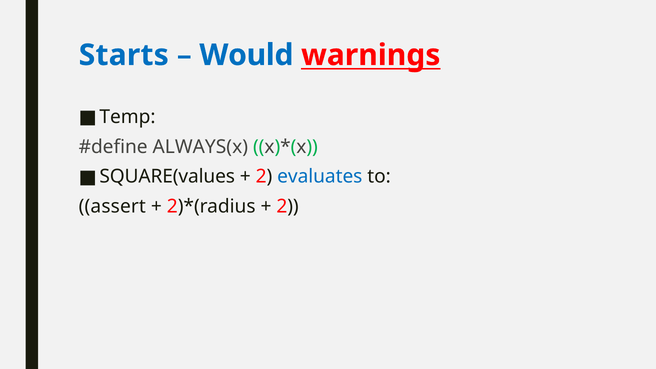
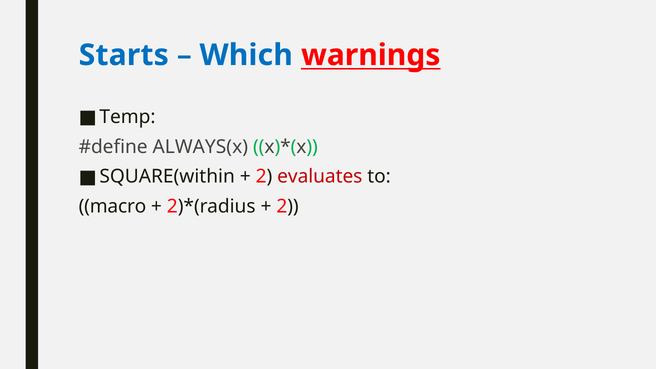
Would: Would -> Which (246, 55)
SQUARE(values: SQUARE(values -> SQUARE(within (167, 176)
evaluates colour: blue -> red (320, 176)
assert: assert -> macro (112, 206)
